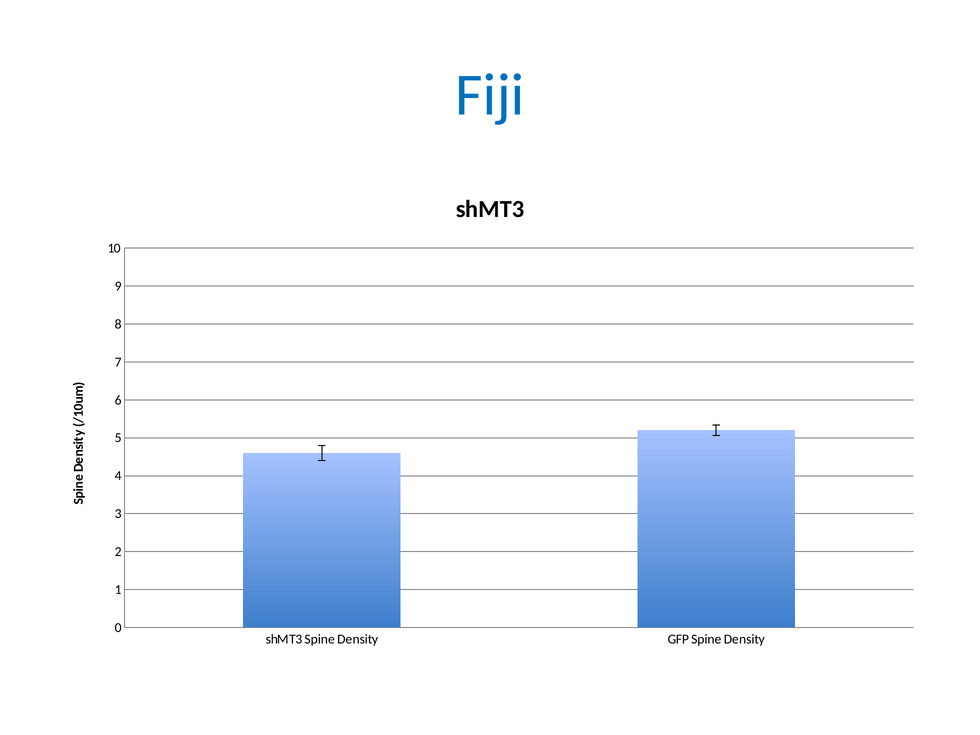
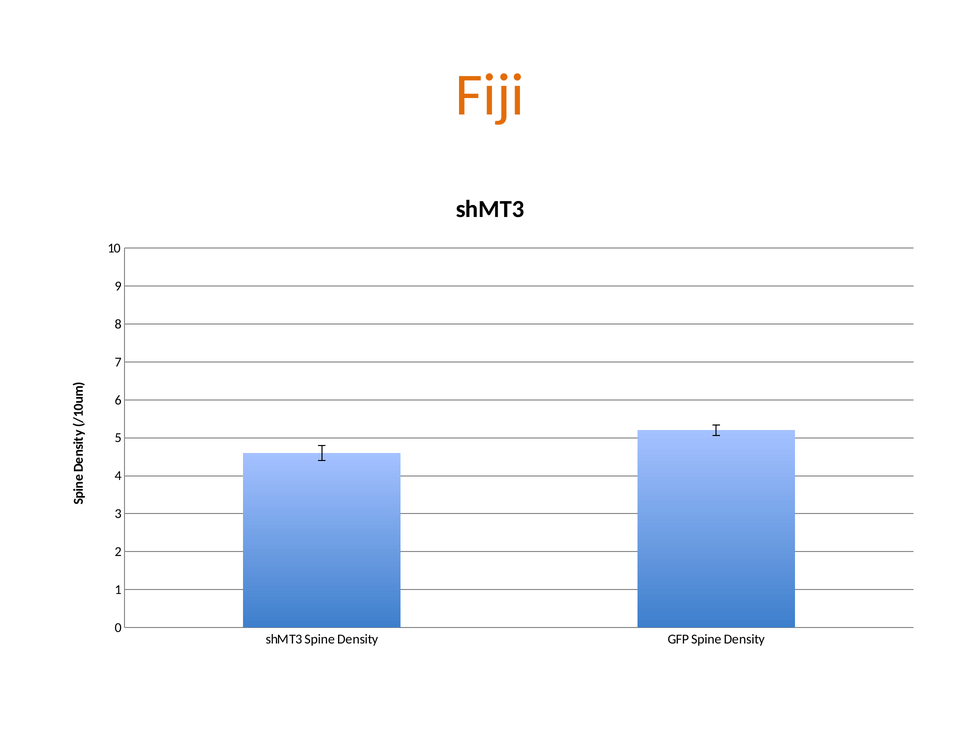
Fiji colour: blue -> orange (490, 95)
